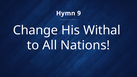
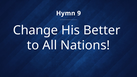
Withal: Withal -> Better (102, 30)
